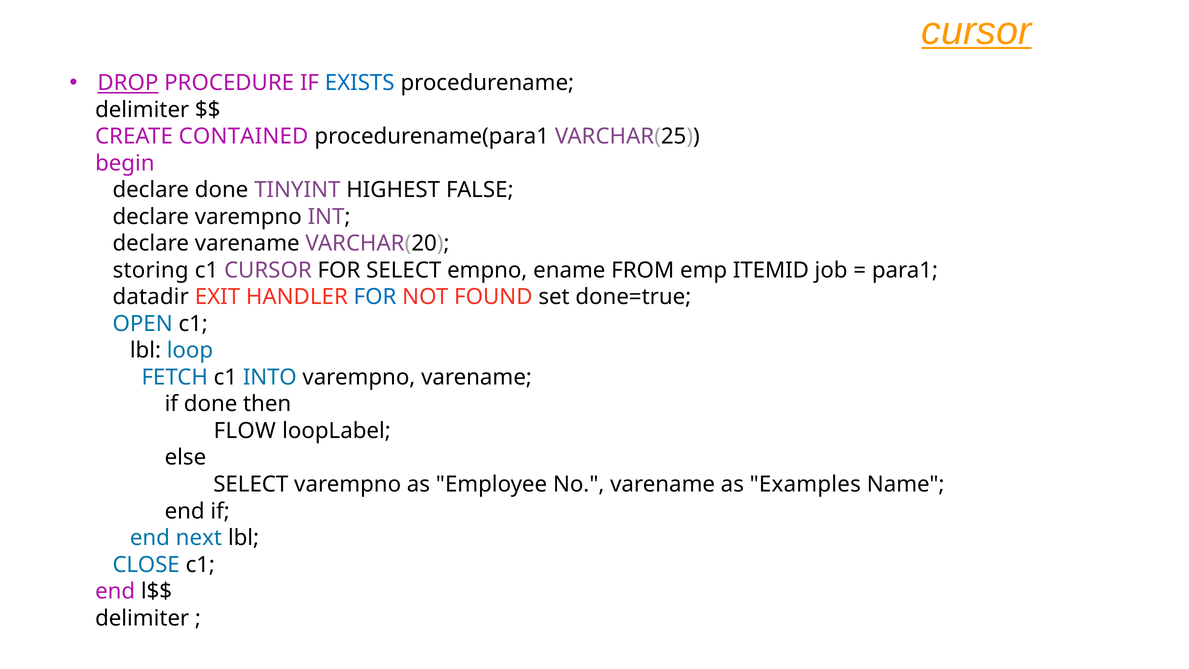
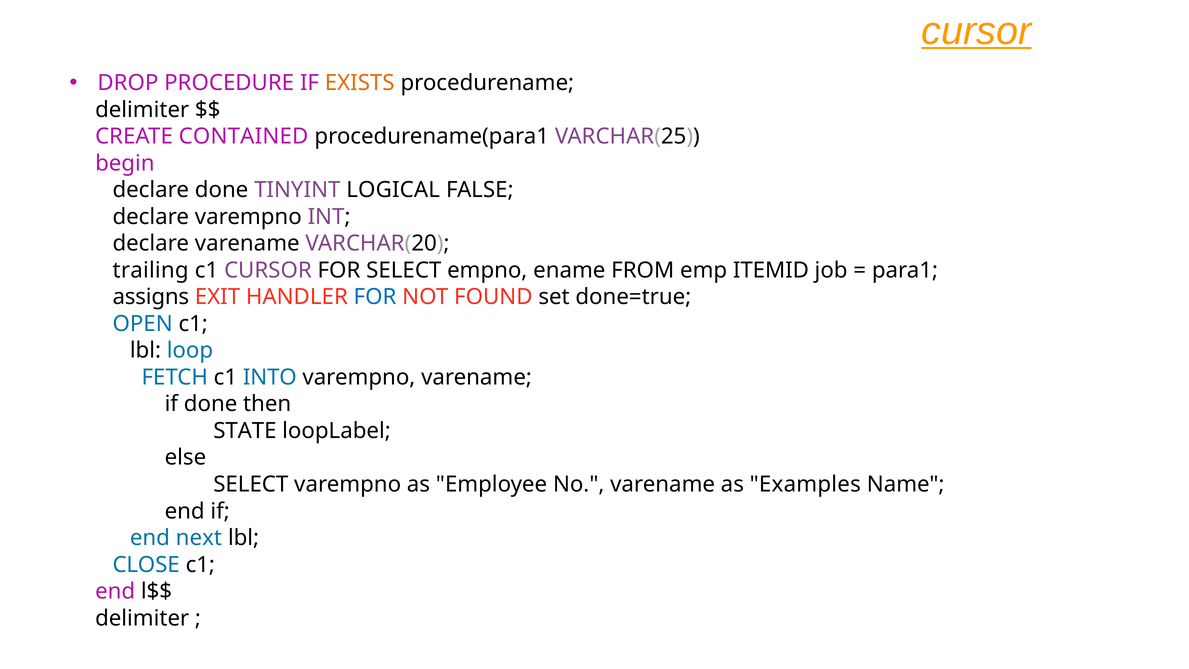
DROP underline: present -> none (128, 83)
EXISTS colour: blue -> orange (360, 83)
HIGHEST: HIGHEST -> LOGICAL (393, 190)
storing: storing -> trailing (151, 270)
datadir: datadir -> assigns (151, 297)
FLOW: FLOW -> STATE (245, 431)
